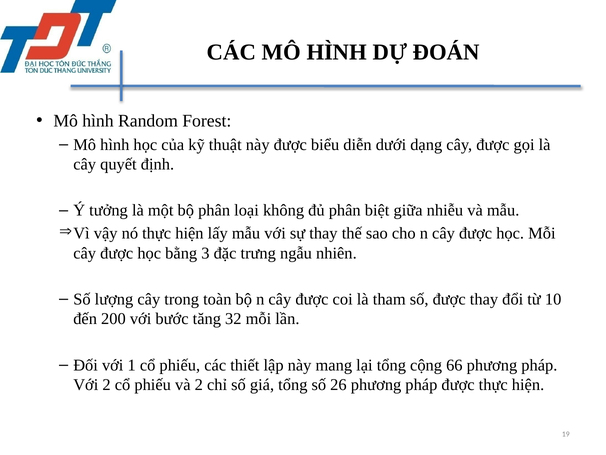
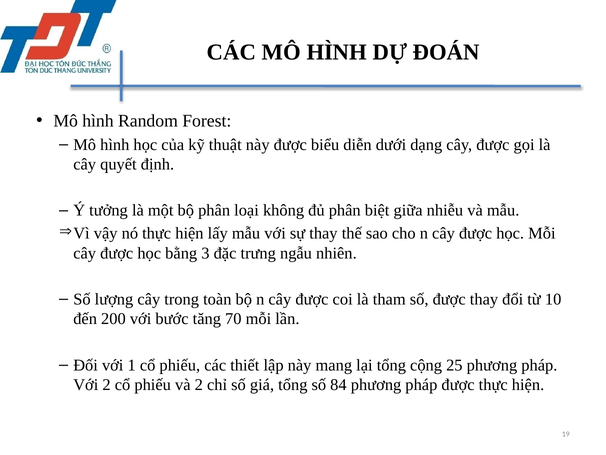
32: 32 -> 70 (233, 319)
66: 66 -> 25 (454, 365)
26: 26 -> 84 (338, 384)
